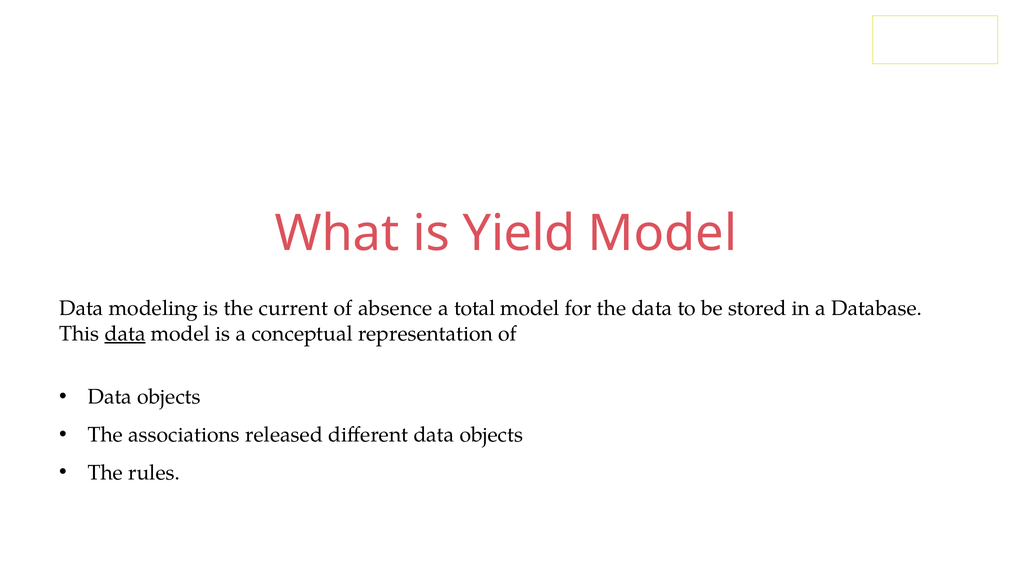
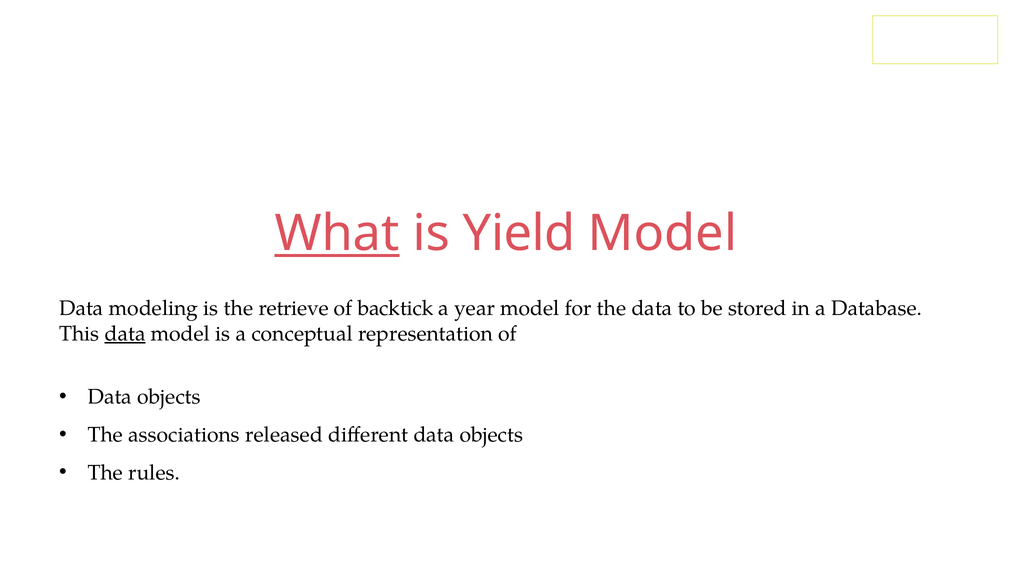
What underline: none -> present (337, 234)
current: current -> retrieve (294, 308)
absence: absence -> backtick (395, 308)
total: total -> year (475, 308)
